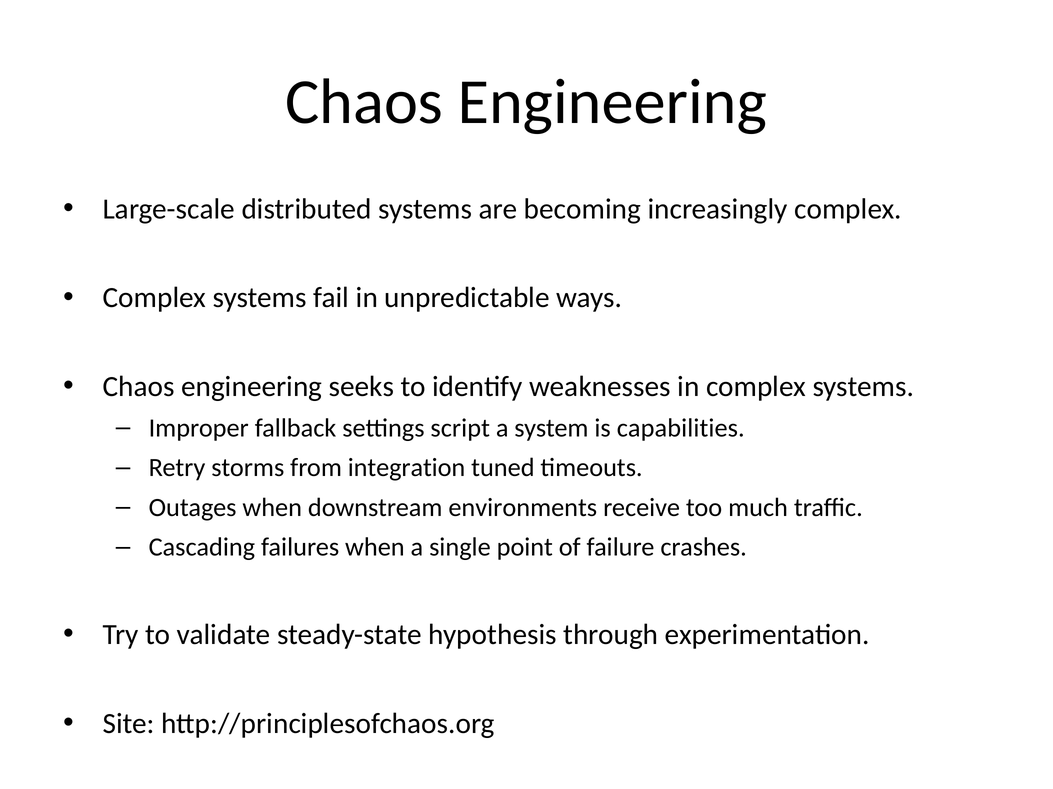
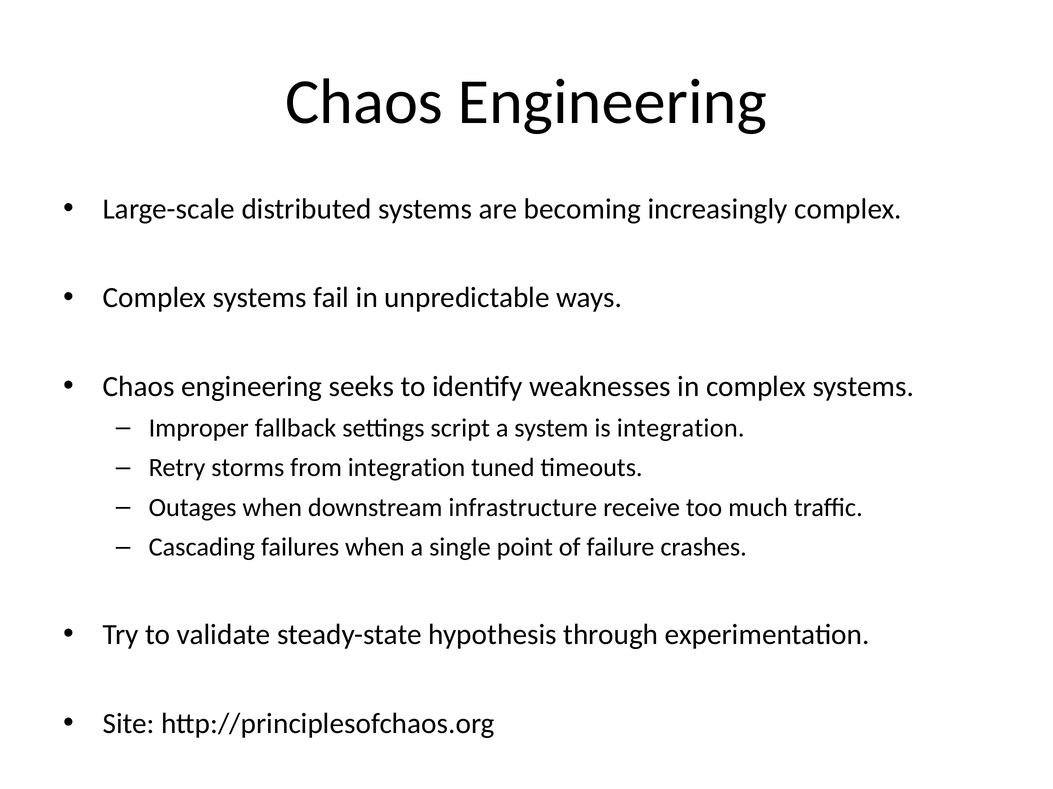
is capabilities: capabilities -> integration (681, 428)
environments: environments -> infrastructure (523, 508)
